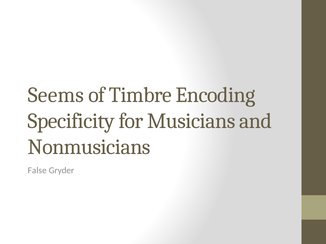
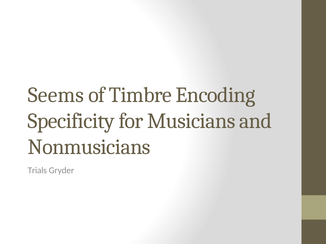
False: False -> Trials (37, 171)
